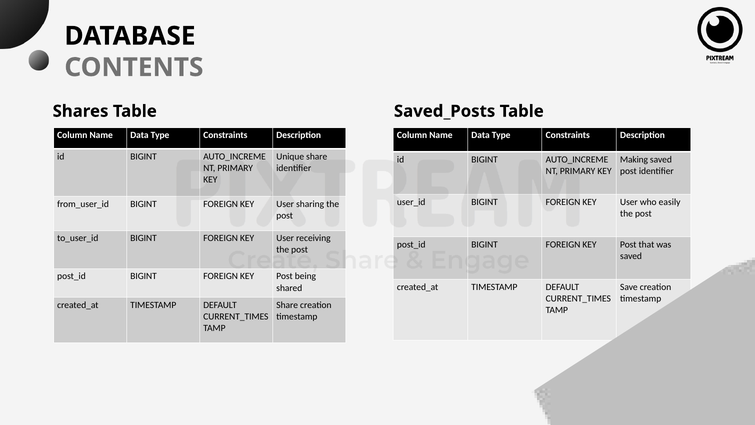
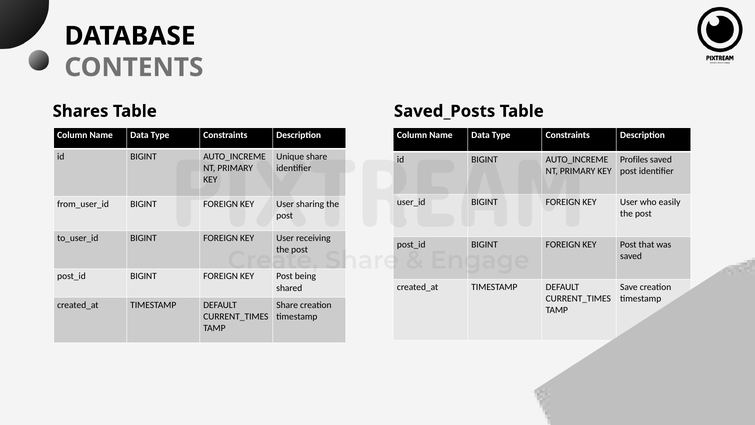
Making: Making -> Profiles (634, 159)
